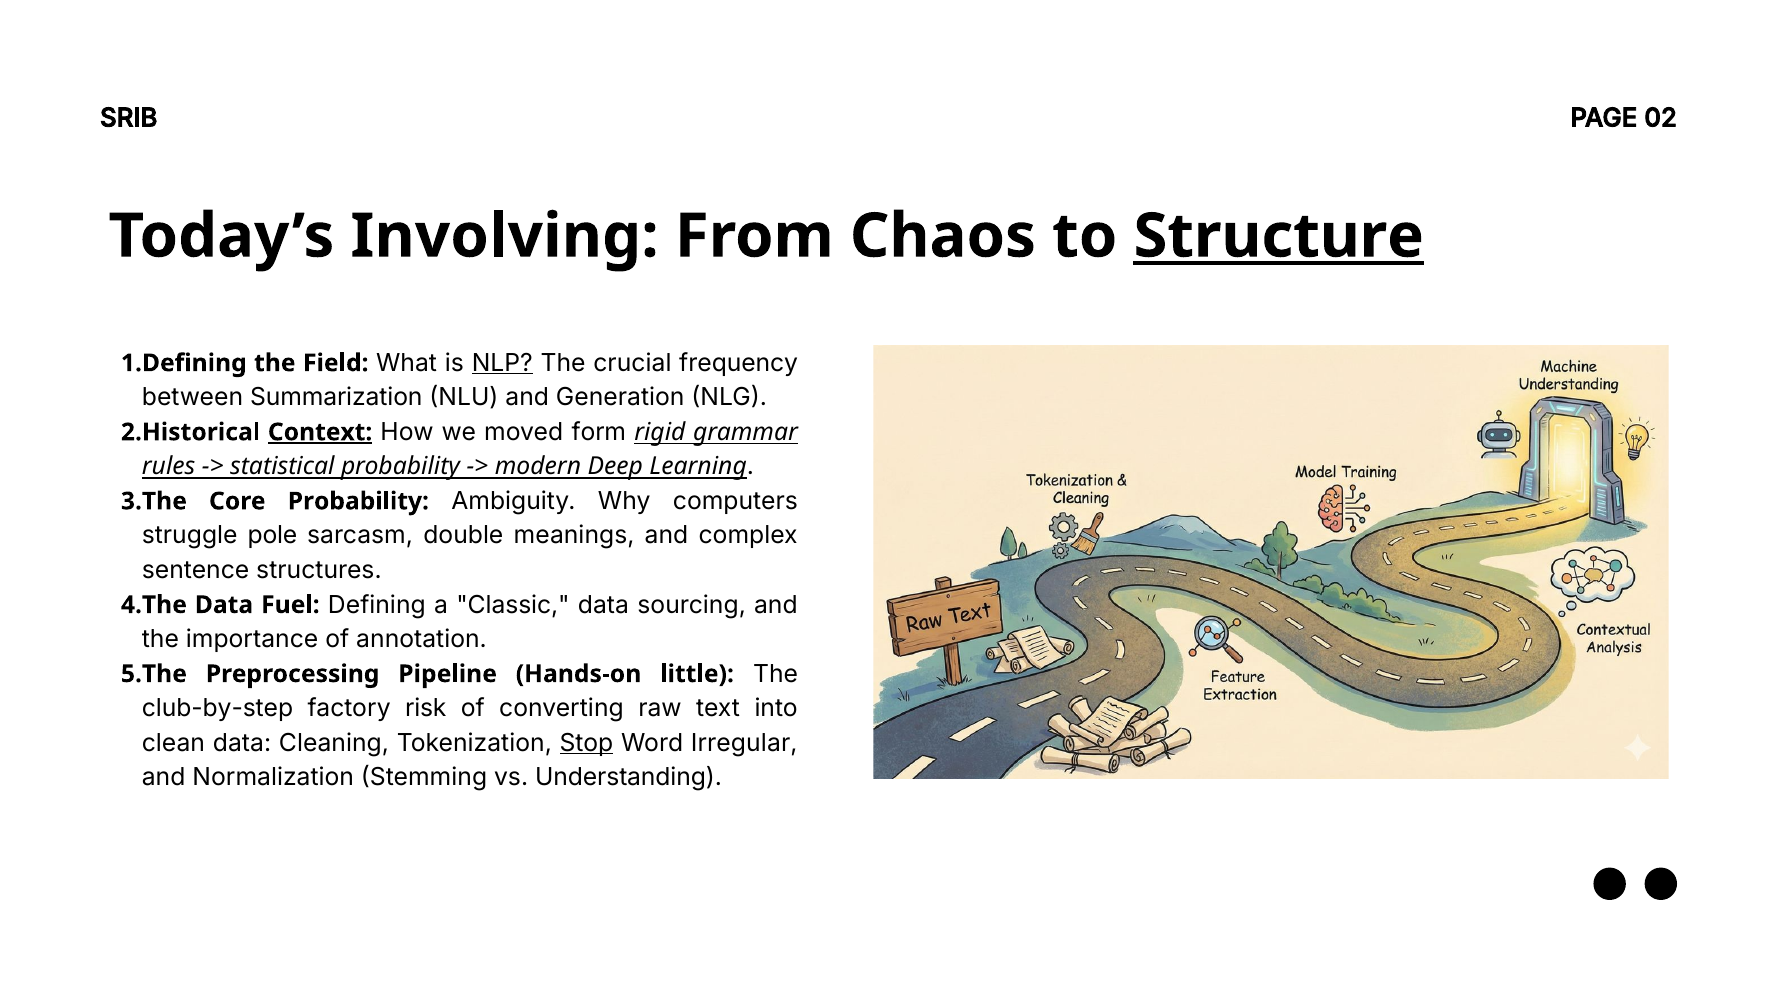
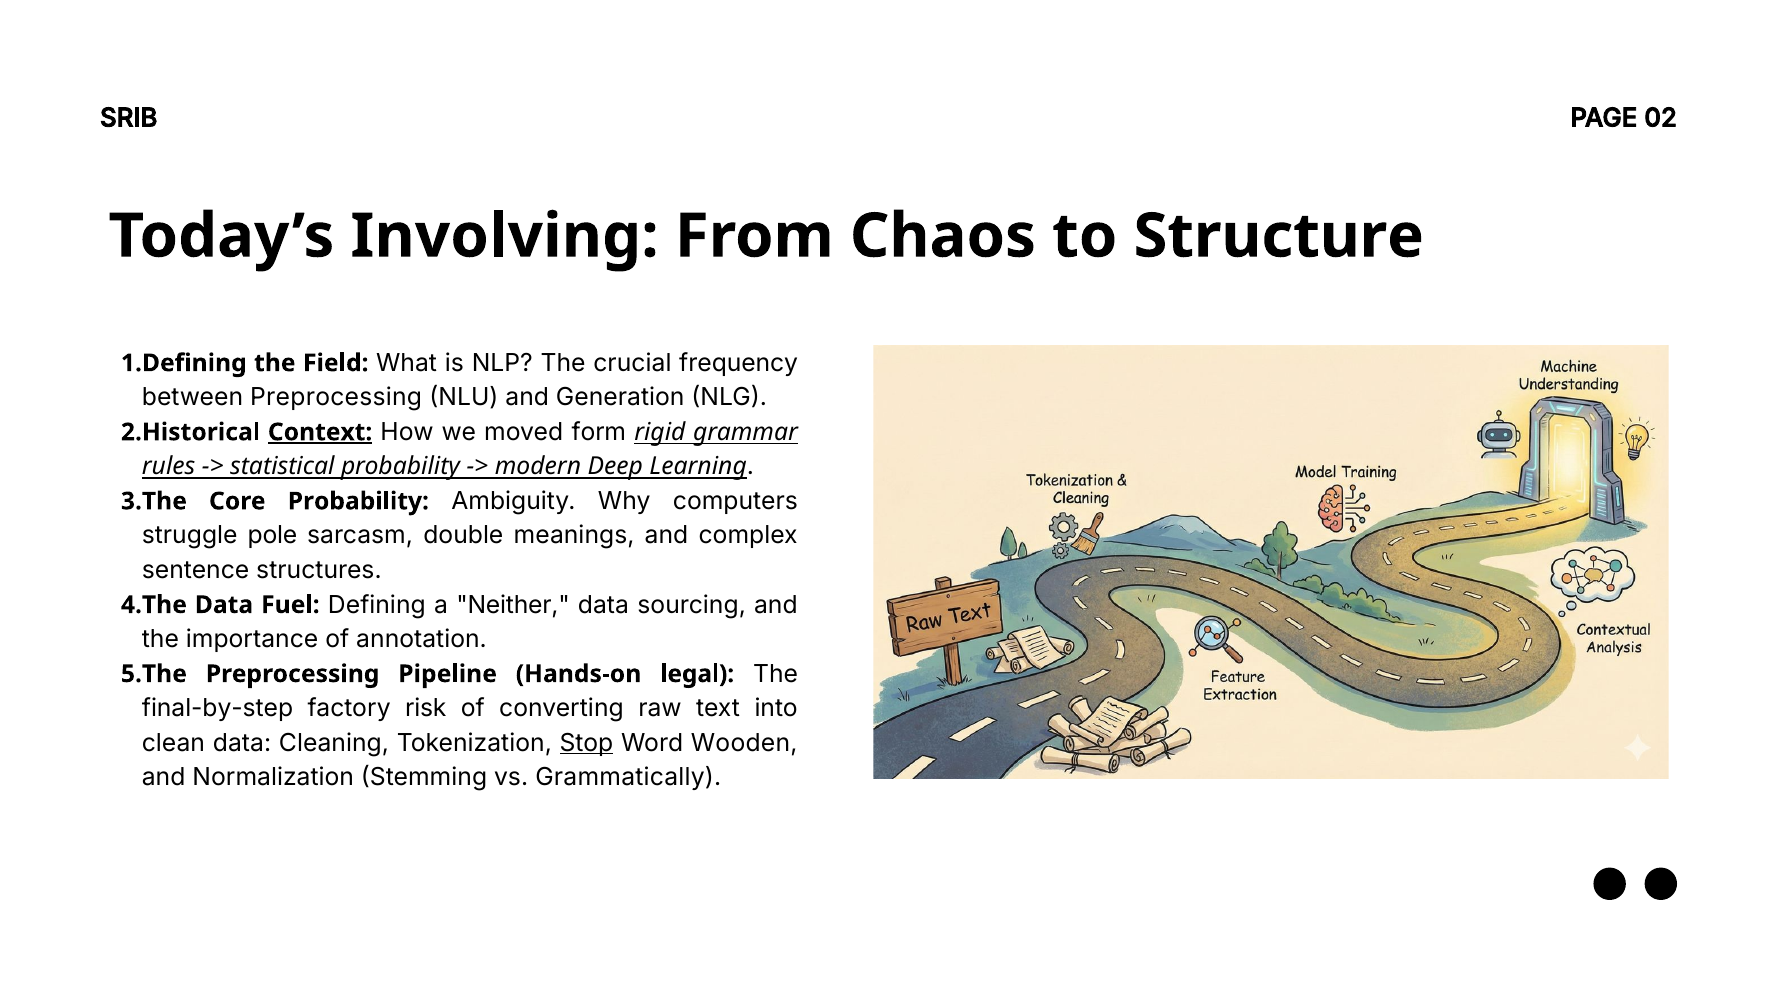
Structure underline: present -> none (1279, 236)
NLP underline: present -> none (502, 363)
between Summarization: Summarization -> Preprocessing (336, 397)
Classic: Classic -> Neither (513, 605)
little: little -> legal (697, 674)
club-by-step: club-by-step -> final-by-step (218, 708)
Irregular: Irregular -> Wooden (744, 743)
Understanding: Understanding -> Grammatically (628, 777)
